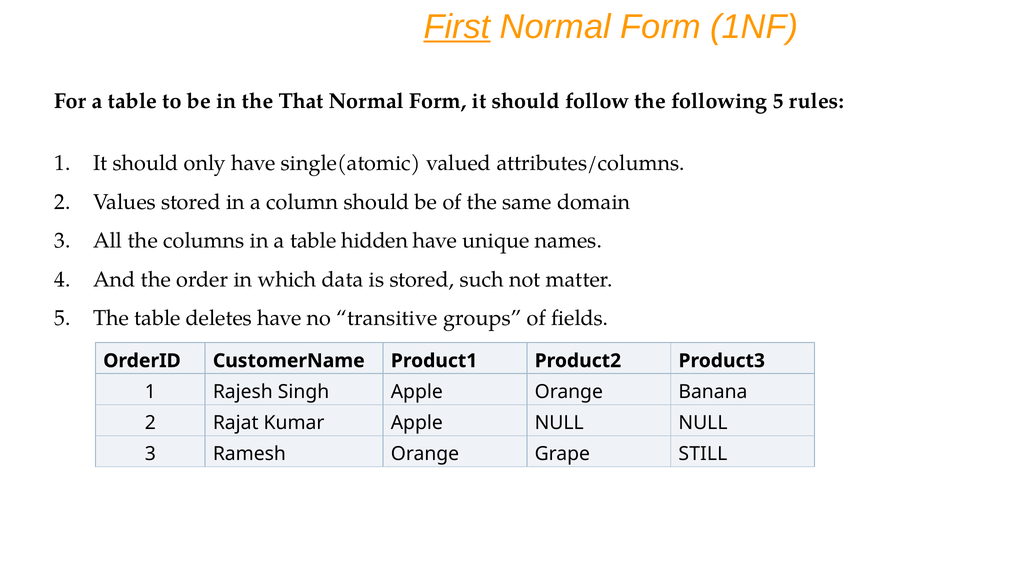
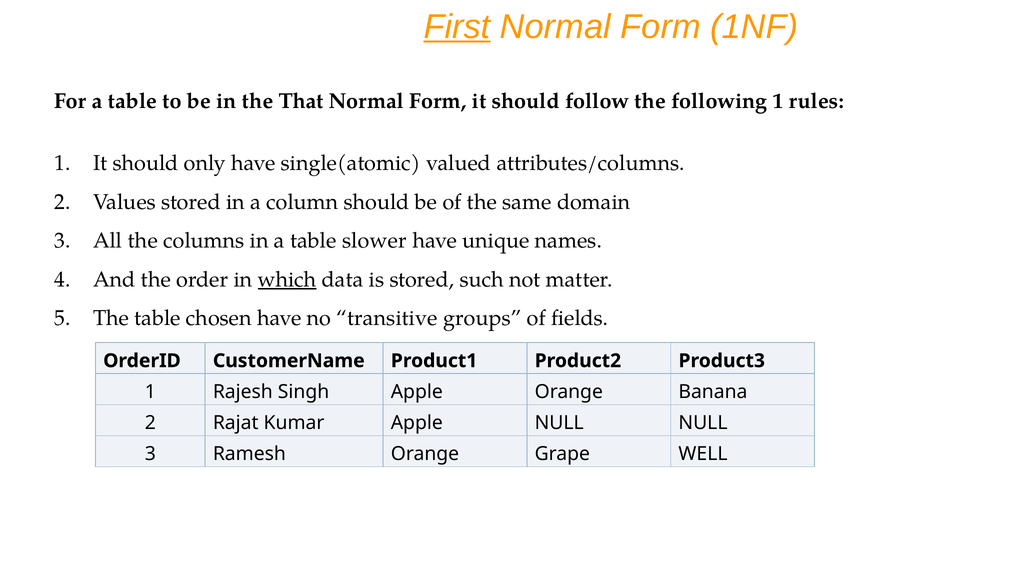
following 5: 5 -> 1 (778, 101)
hidden: hidden -> slower (374, 241)
which underline: none -> present (287, 279)
deletes: deletes -> chosen (219, 318)
STILL: STILL -> WELL (703, 453)
